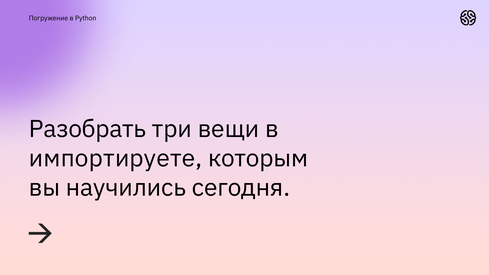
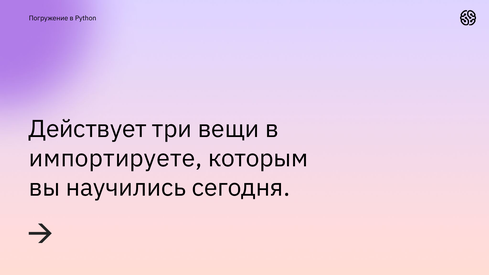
Разобрать: Разобрать -> Действует (88, 129)
